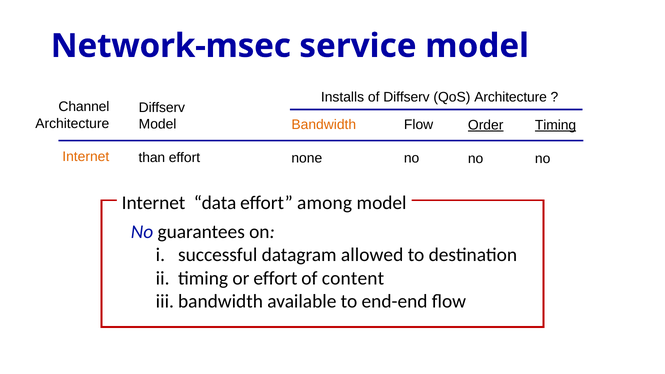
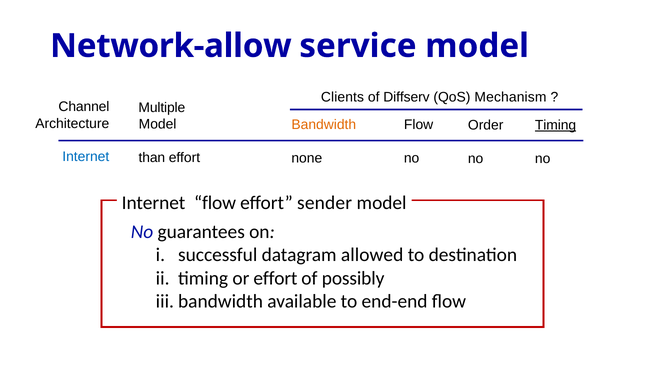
Network-msec: Network-msec -> Network-allow (171, 46)
Installs: Installs -> Clients (342, 97)
QoS Architecture: Architecture -> Mechanism (510, 97)
Diffserv: Diffserv -> Multiple (162, 108)
Order underline: present -> none (486, 125)
Internet colour: orange -> blue (86, 157)
Internet data: data -> flow (215, 203)
among: among -> sender (325, 203)
of content: content -> possibly (353, 278)
